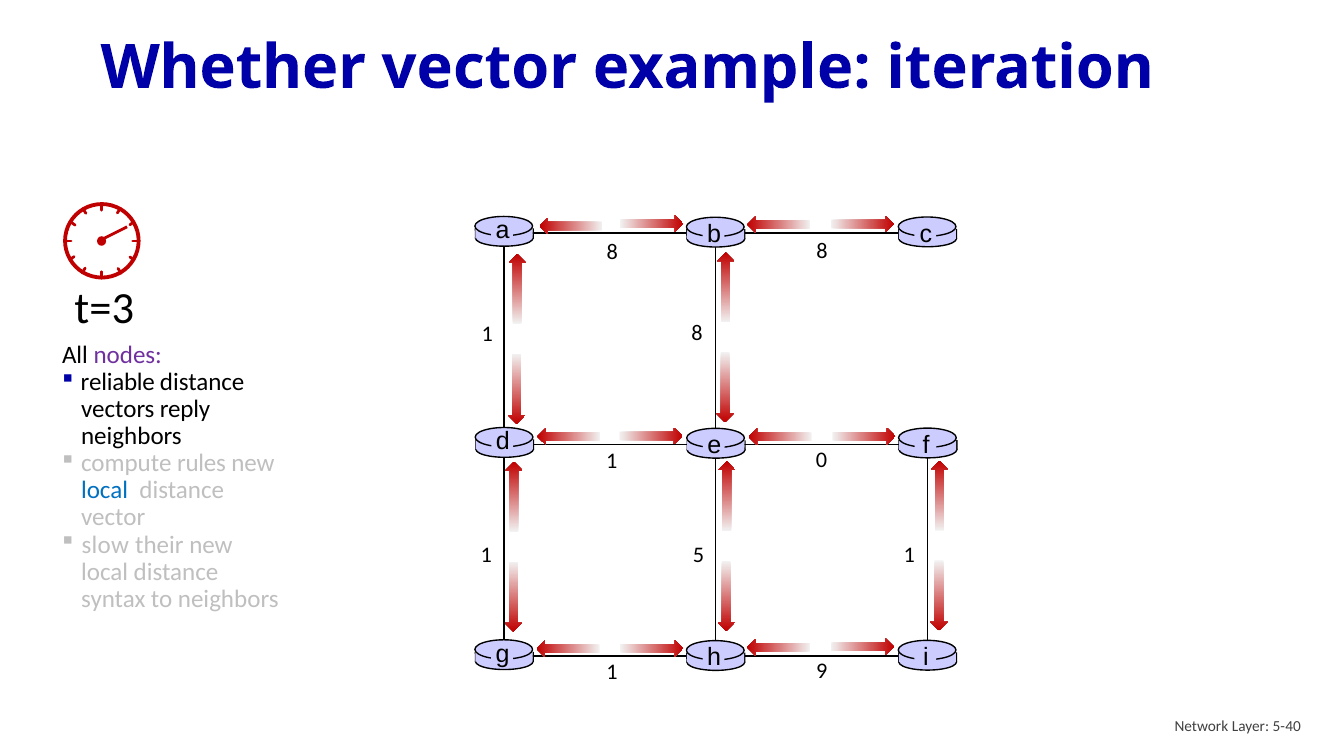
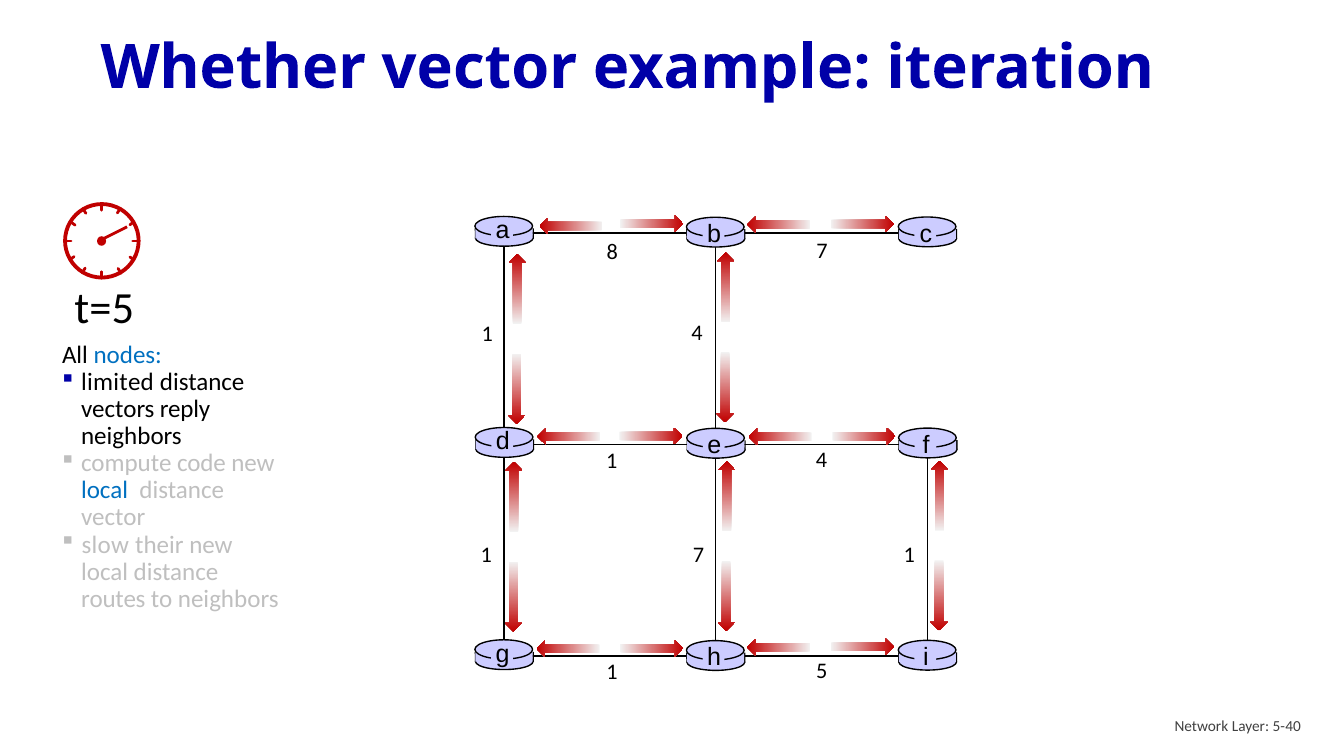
8 8: 8 -> 7 (822, 252)
t=3: t=3 -> t=5 (104, 309)
8: 8 -> 4 (697, 333)
nodes colour: purple -> blue (128, 356)
reliable: reliable -> limited (118, 383)
rules: rules -> code (201, 464)
0: 0 -> 4 (822, 460)
1 5: 5 -> 7 (699, 556)
syntax: syntax -> routes (113, 599)
9: 9 -> 5 (822, 671)
